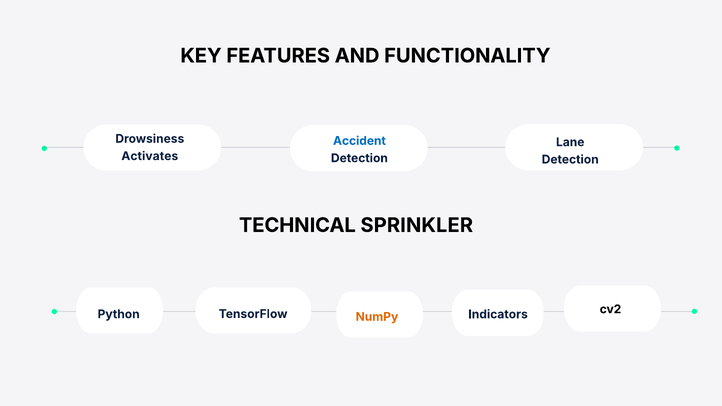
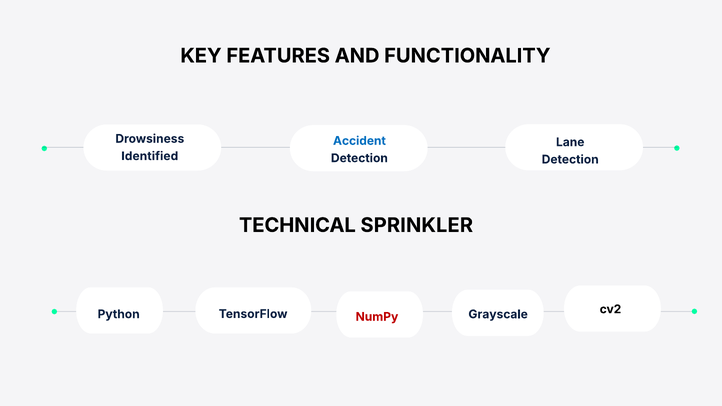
Activates: Activates -> Identified (150, 156)
Indicators: Indicators -> Grayscale (498, 314)
NumPy colour: orange -> red (377, 317)
